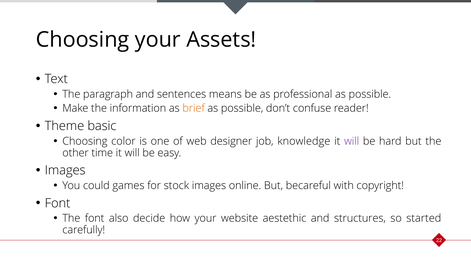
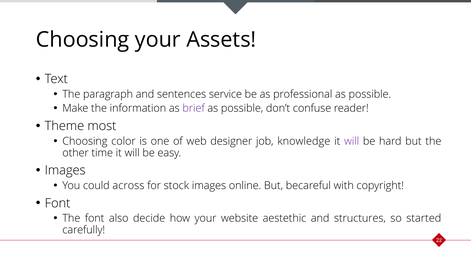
means: means -> service (225, 94)
brief colour: orange -> purple (194, 108)
basic: basic -> most (102, 126)
games: games -> across (128, 186)
